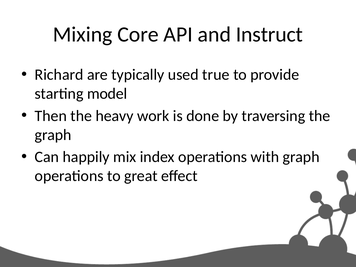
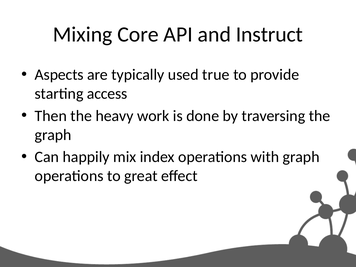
Richard: Richard -> Aspects (59, 75)
model: model -> access (107, 94)
